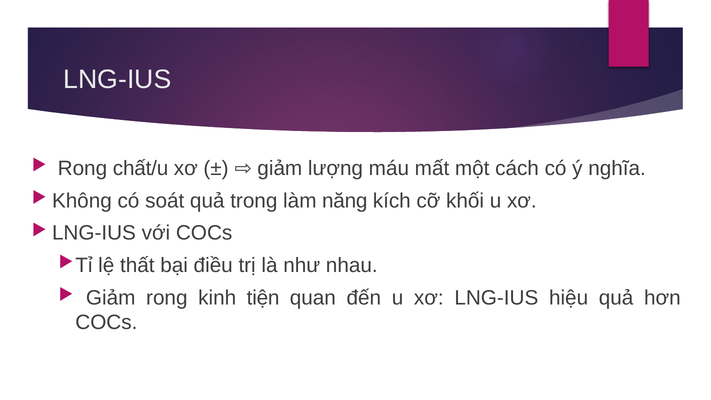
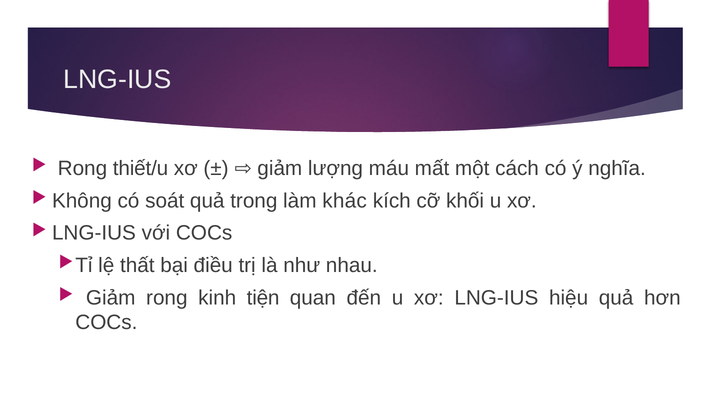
chất/u: chất/u -> thiết/u (141, 168)
năng: năng -> khác (345, 201)
